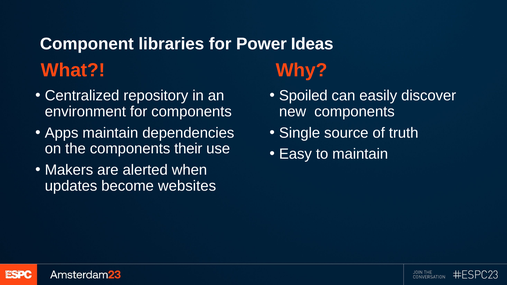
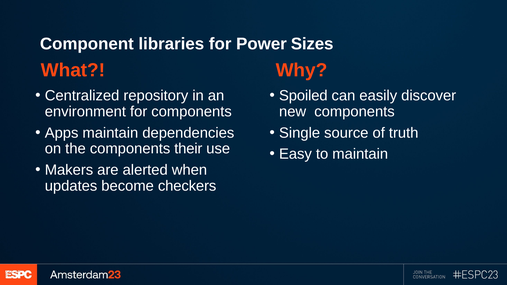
Ideas: Ideas -> Sizes (312, 44)
websites: websites -> checkers (187, 186)
